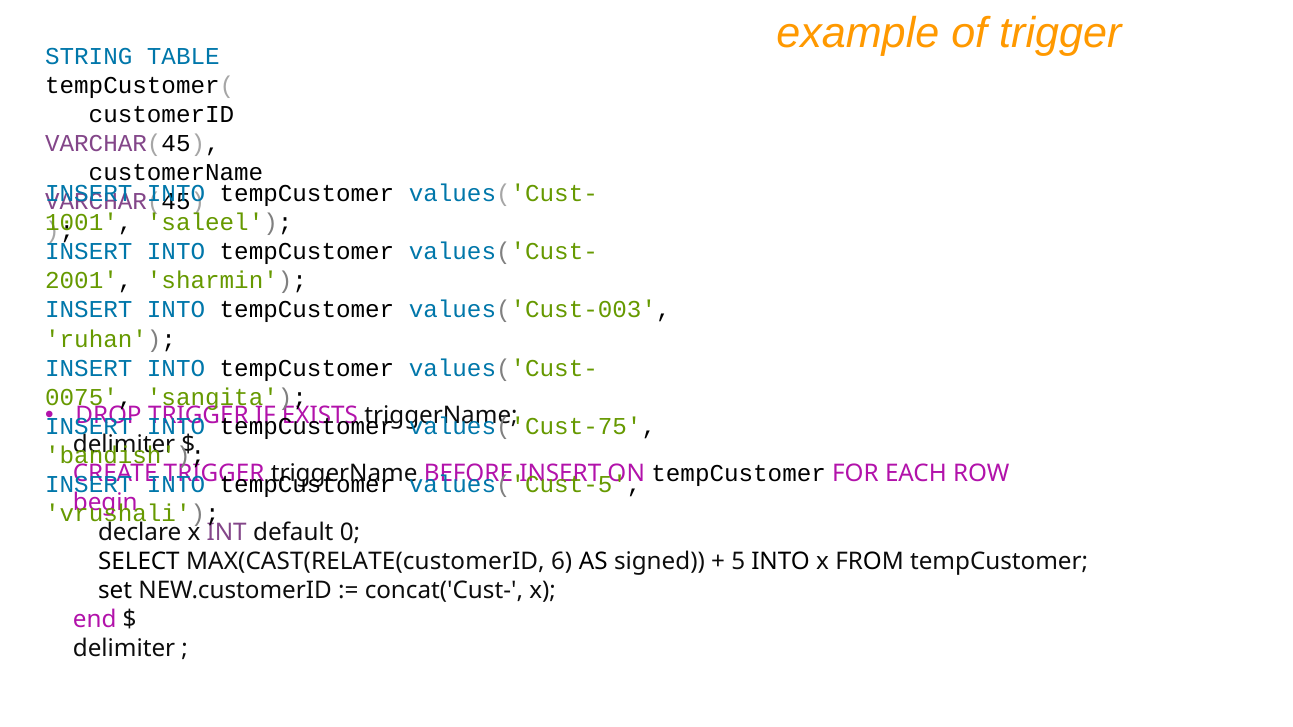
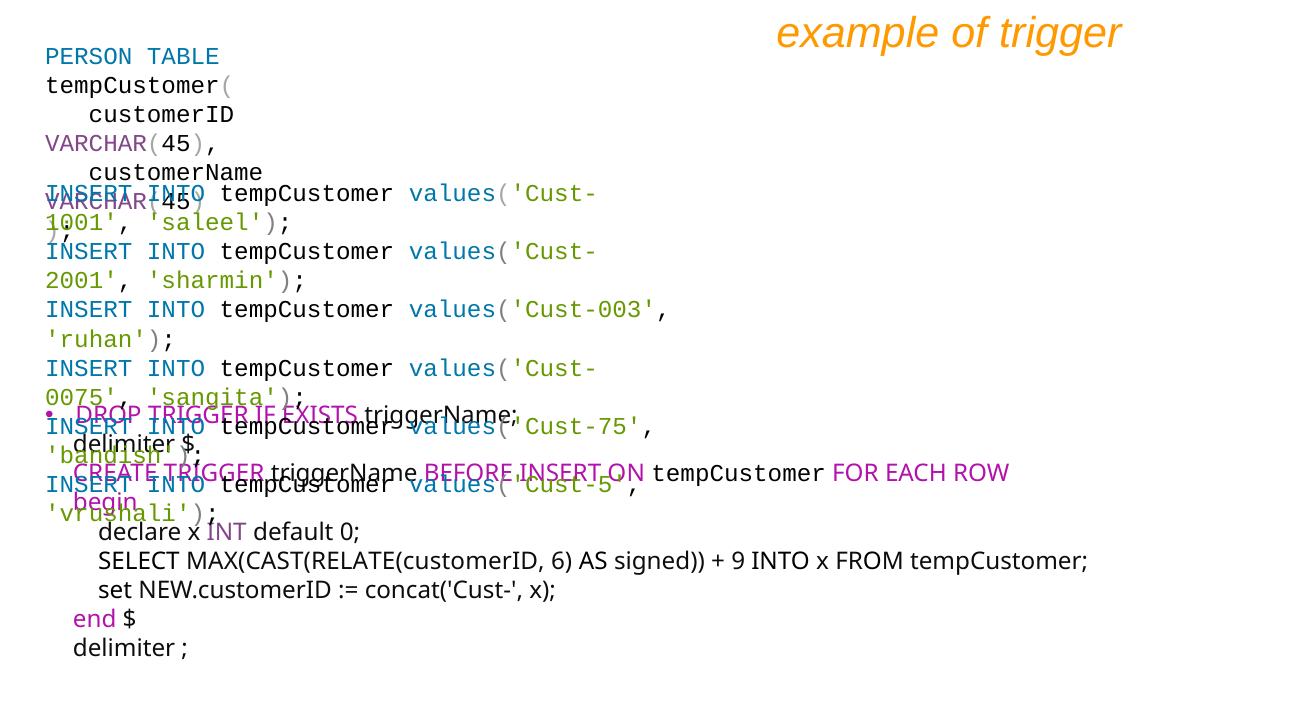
STRING: STRING -> PERSON (89, 56)
5: 5 -> 9 (738, 561)
